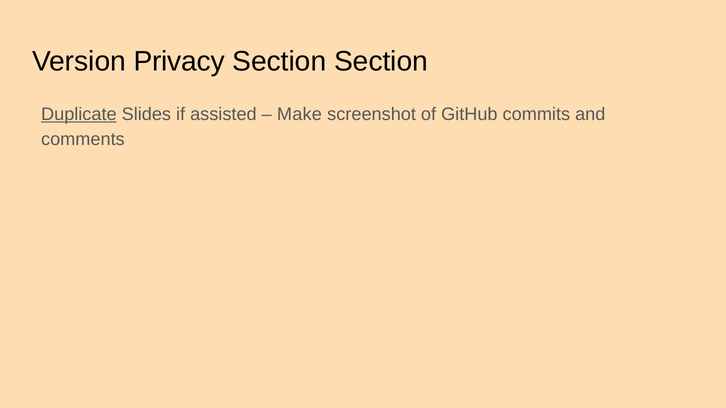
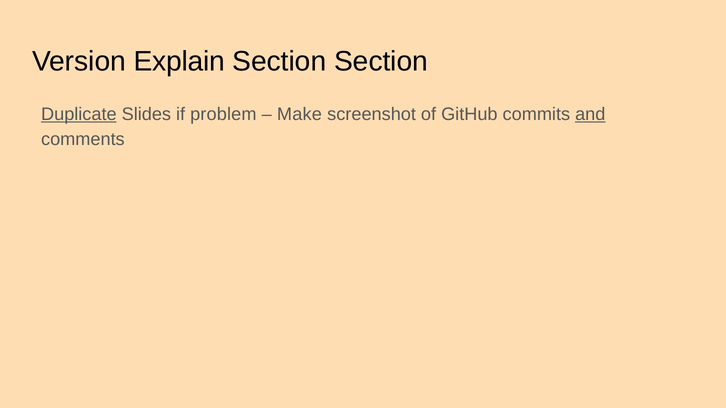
Privacy: Privacy -> Explain (179, 62)
assisted: assisted -> problem (223, 114)
and underline: none -> present (590, 114)
